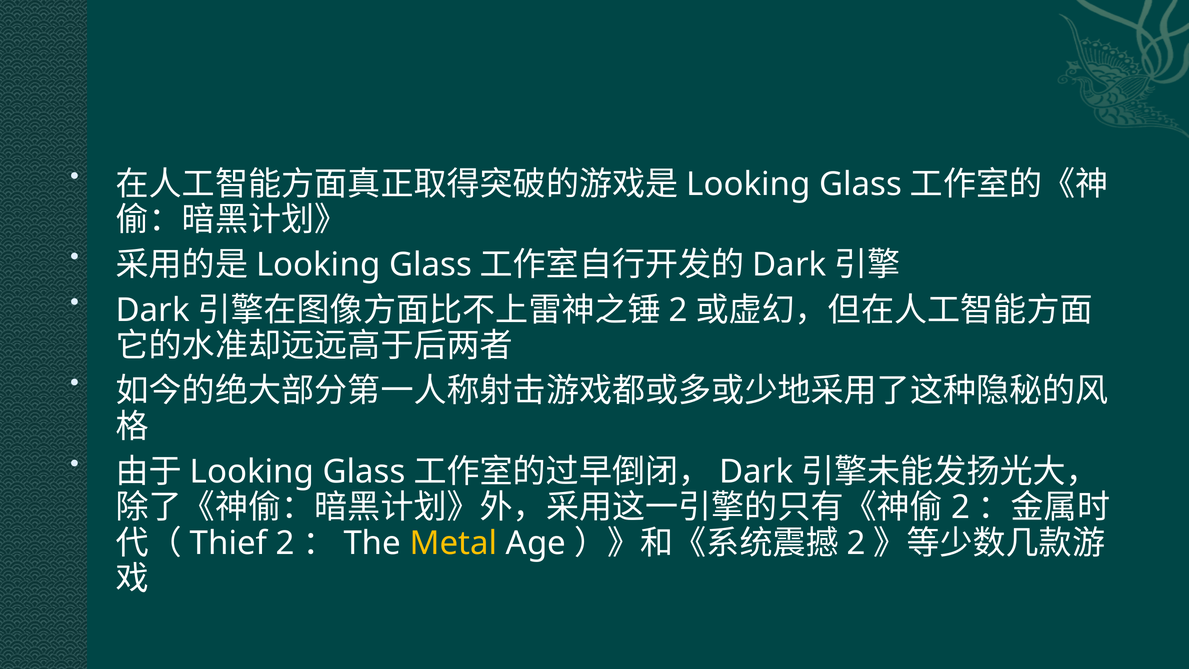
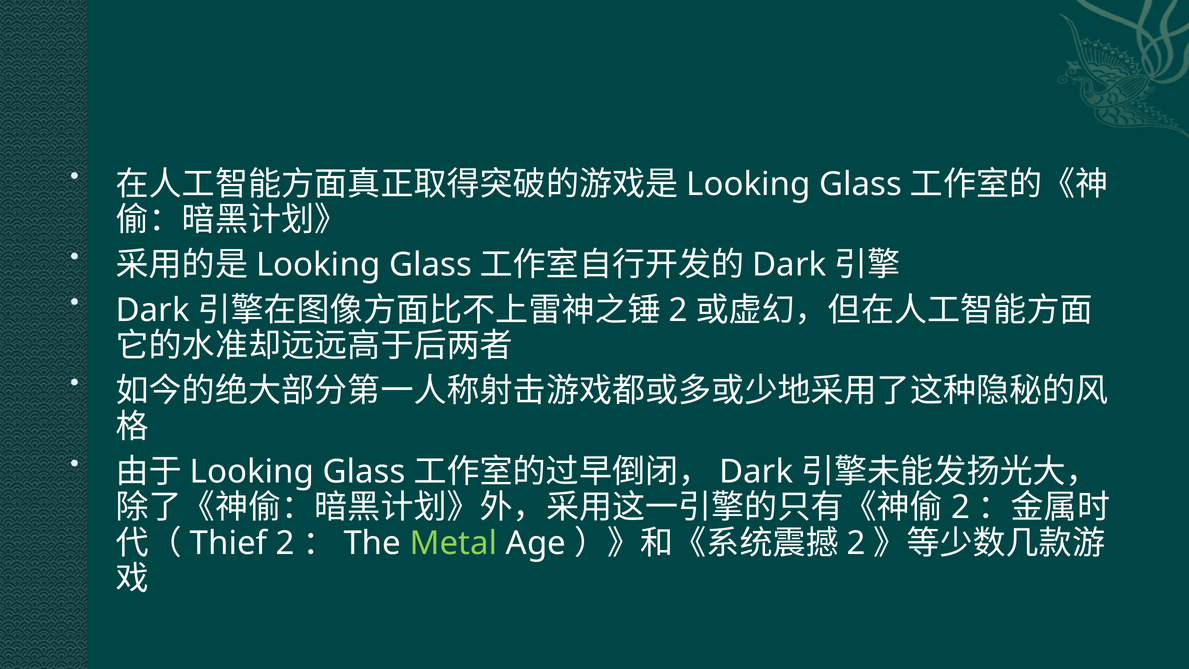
Metal colour: yellow -> light green (453, 543)
